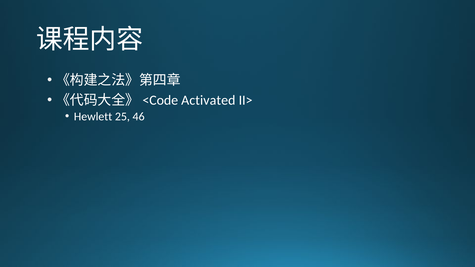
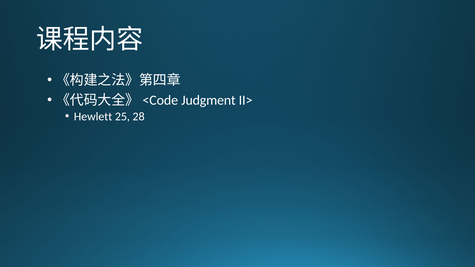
Activated: Activated -> Judgment (208, 100)
46: 46 -> 28 (139, 117)
